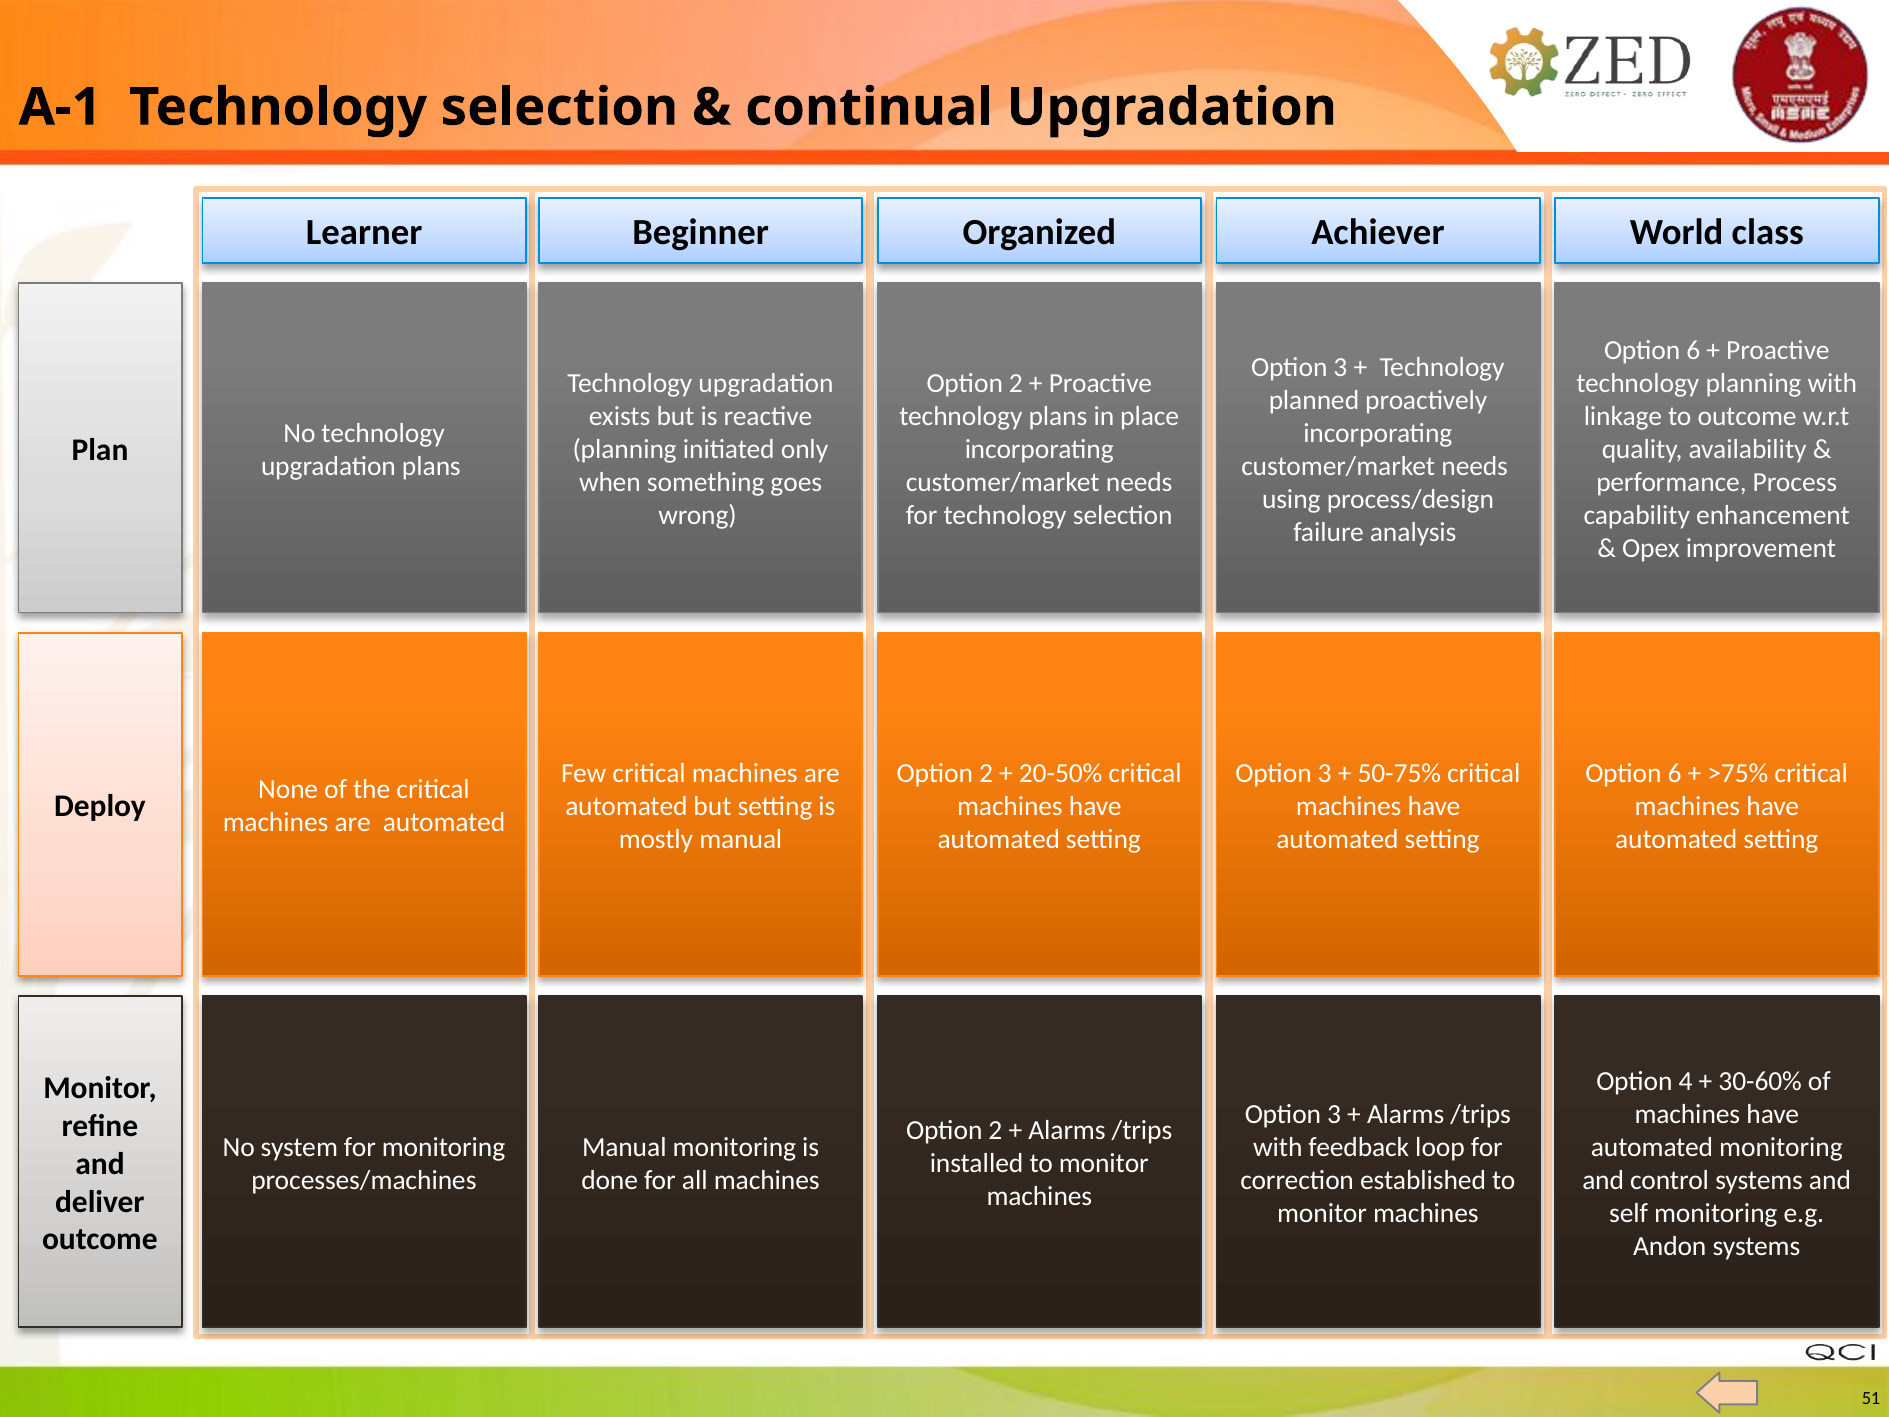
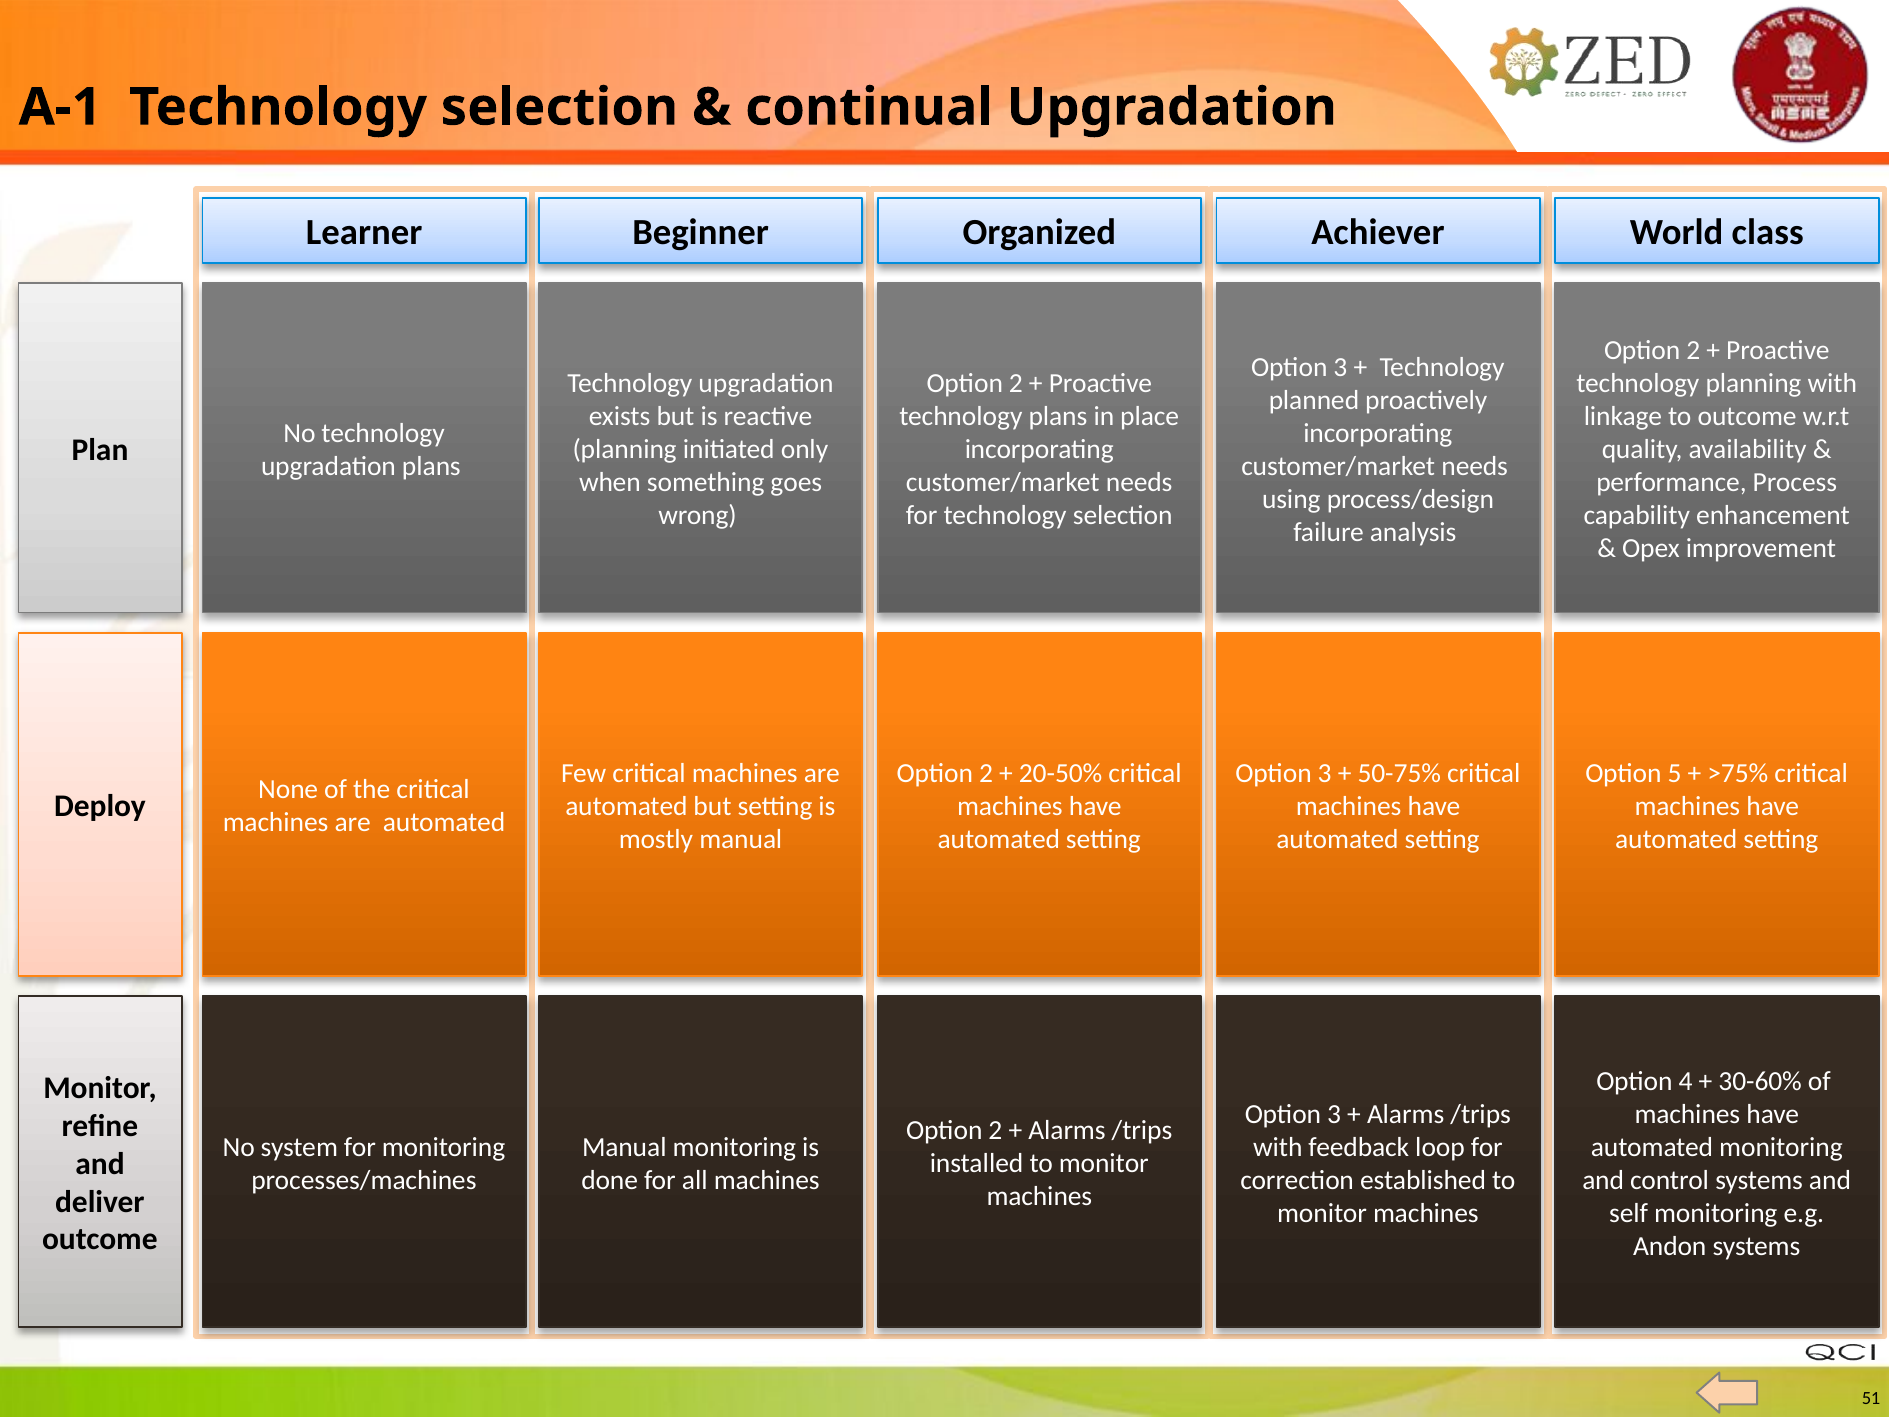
6: 6 -> 2 (1693, 351)
6: 6 -> 5 (1675, 773)
